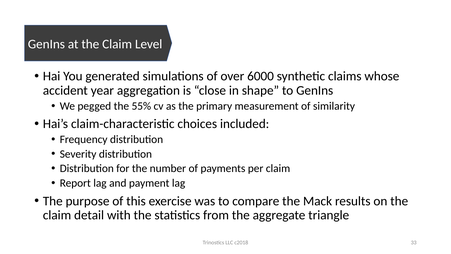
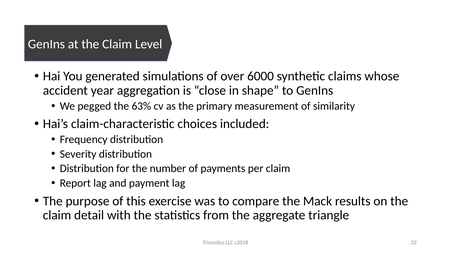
55%: 55% -> 63% (141, 106)
